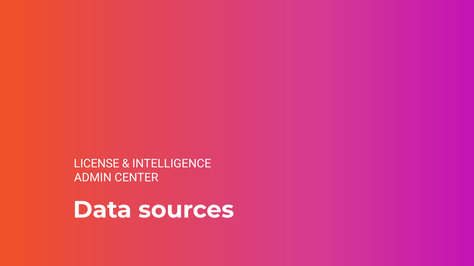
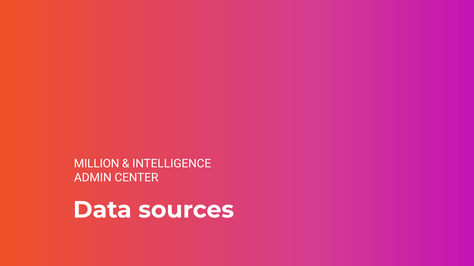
LICENSE: LICENSE -> MILLION (97, 164)
